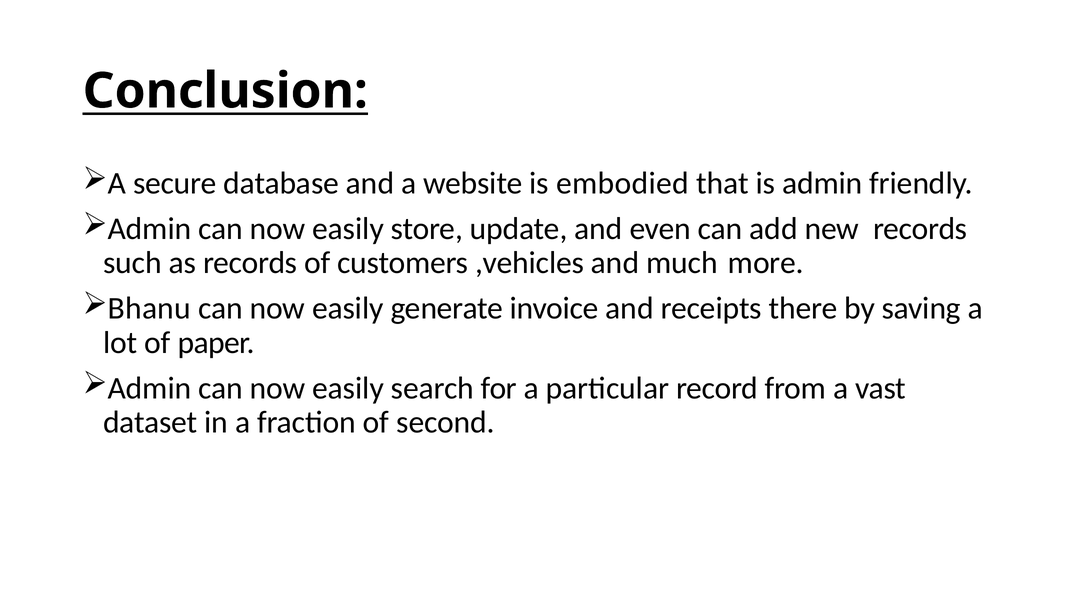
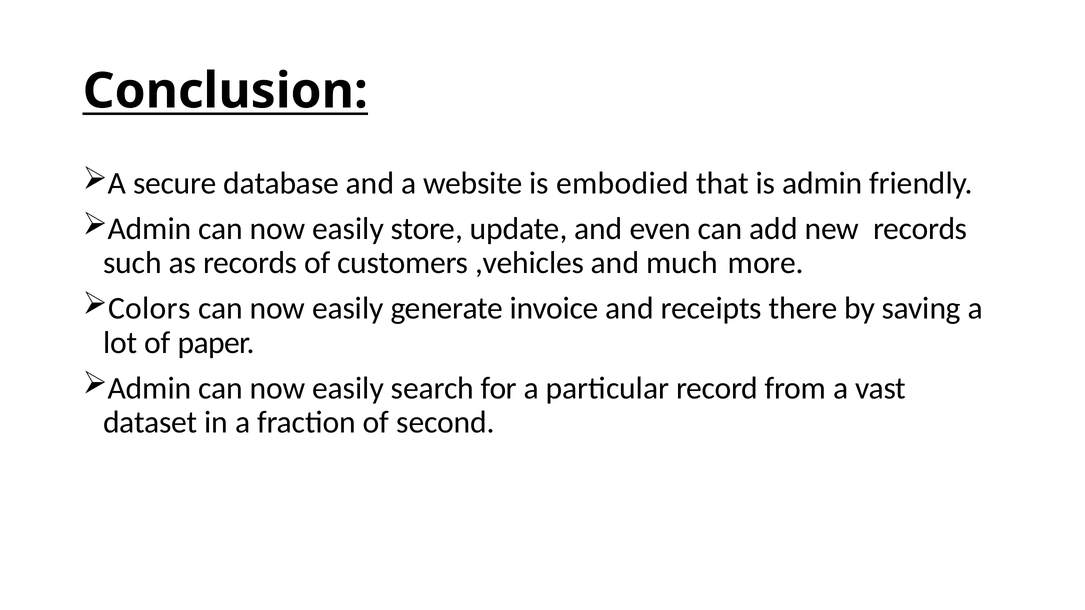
Bhanu: Bhanu -> Colors (149, 309)
